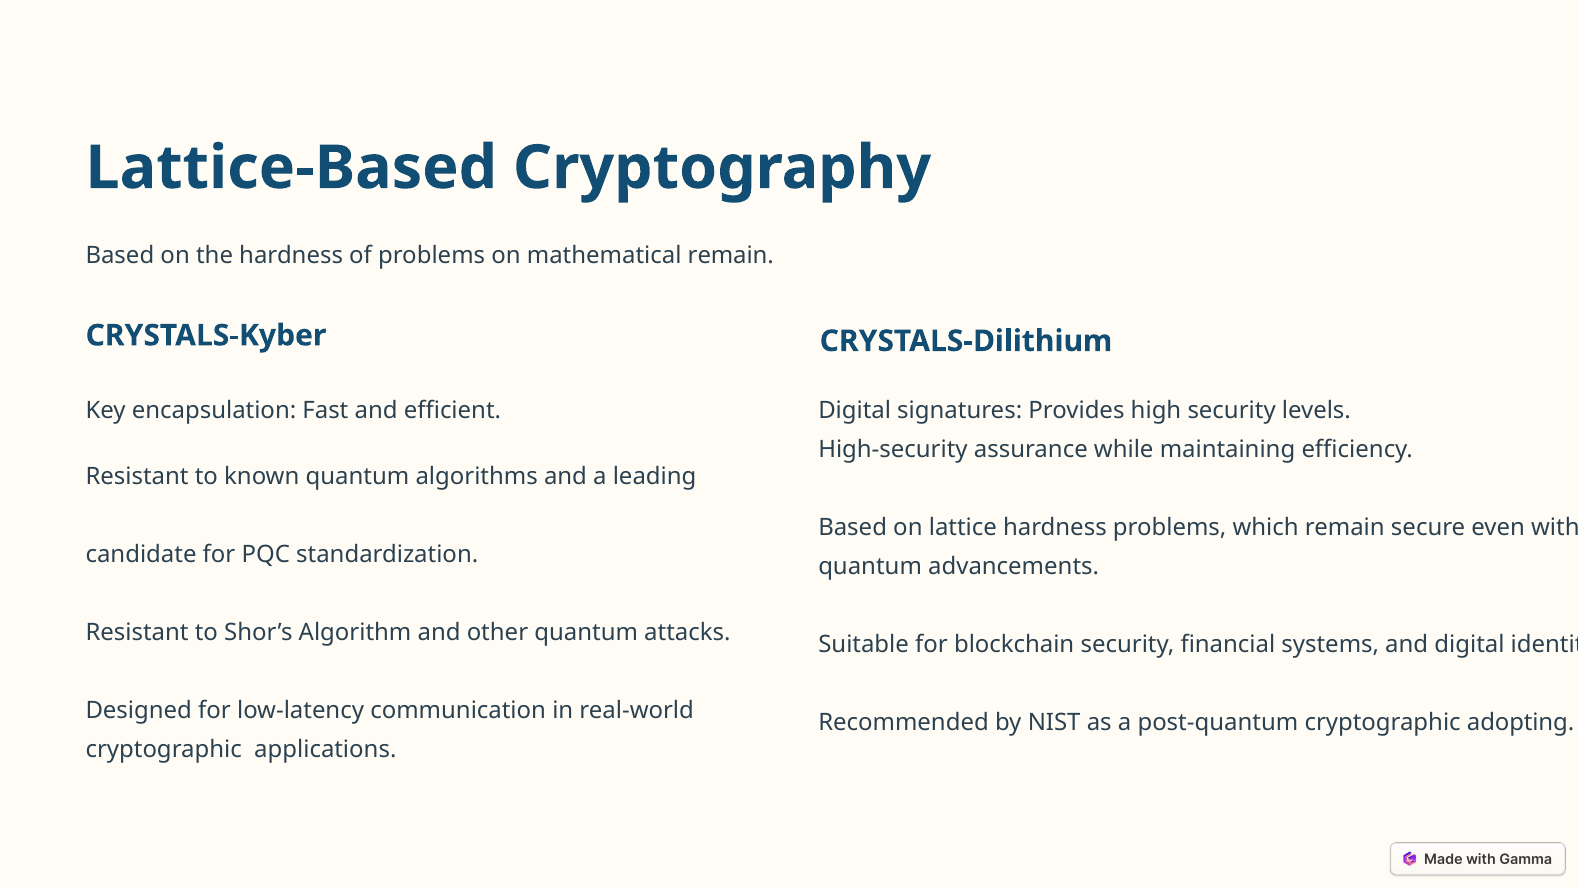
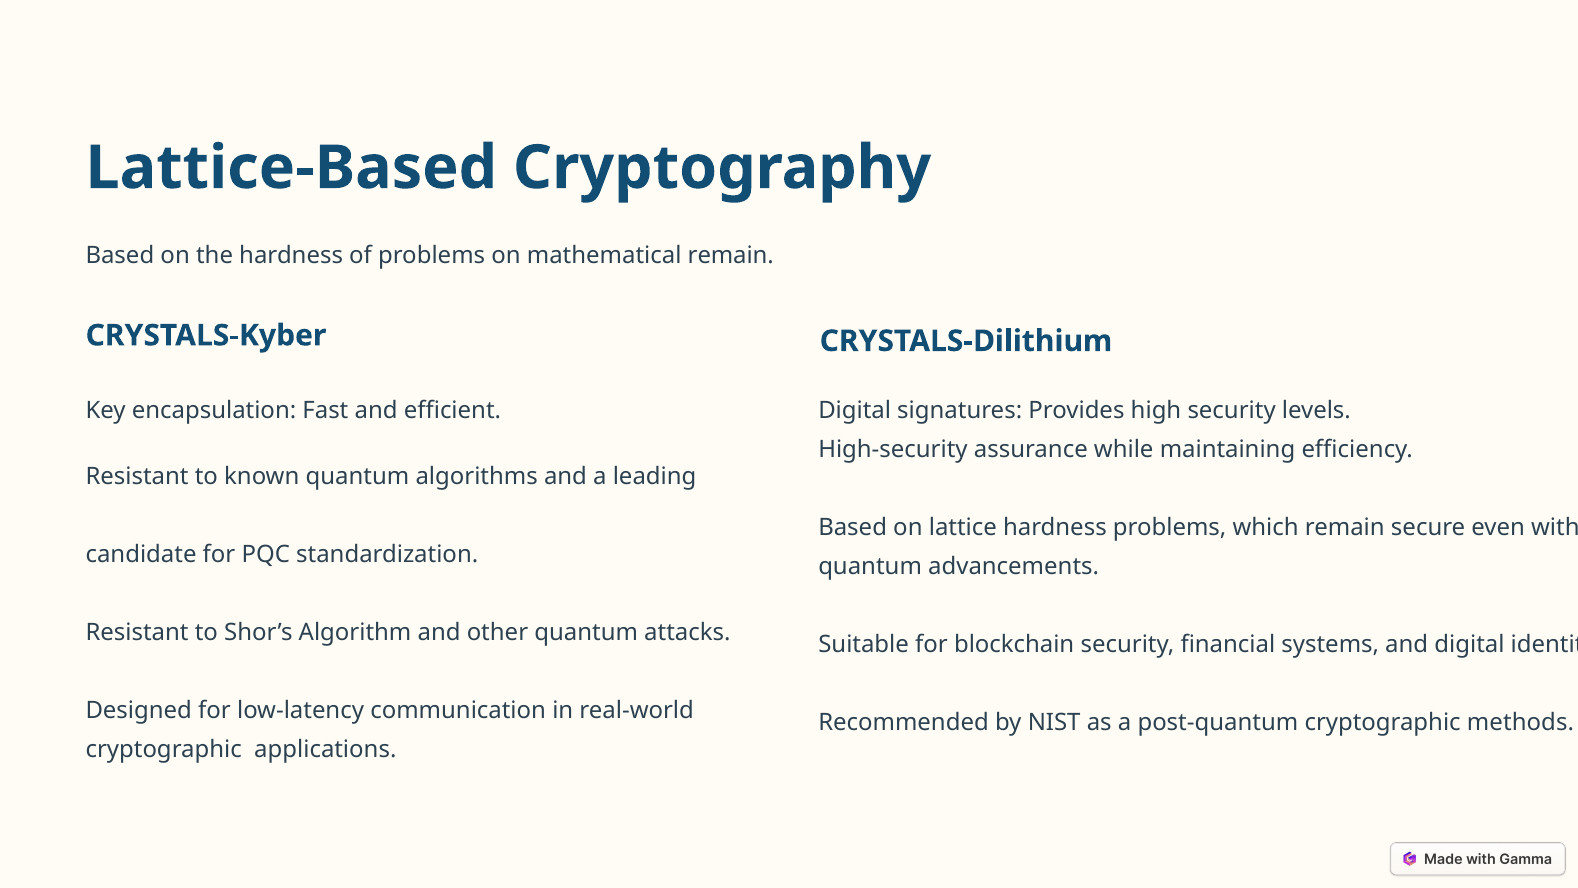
adopting: adopting -> methods (1520, 722)
